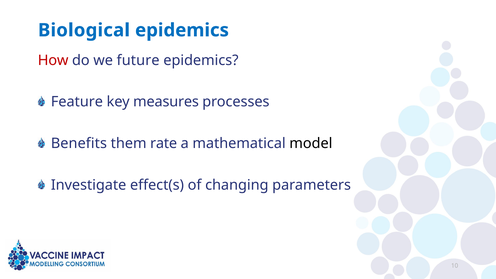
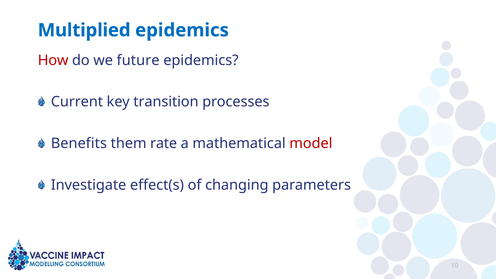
Biological: Biological -> Multiplied (84, 30)
Feature: Feature -> Current (77, 102)
measures: measures -> transition (166, 102)
model colour: black -> red (311, 143)
